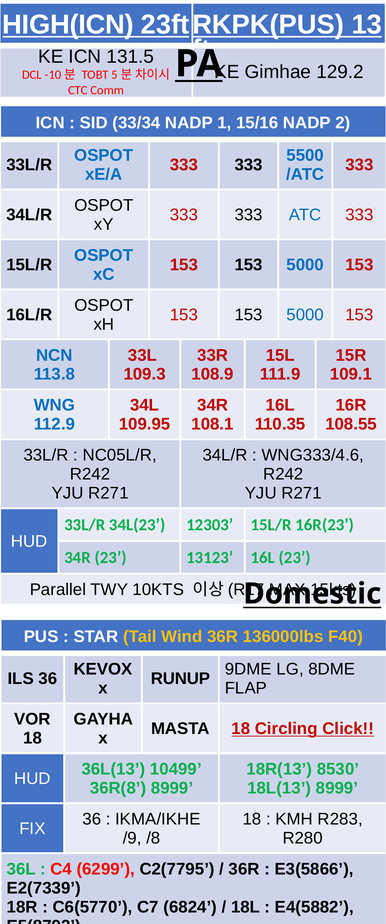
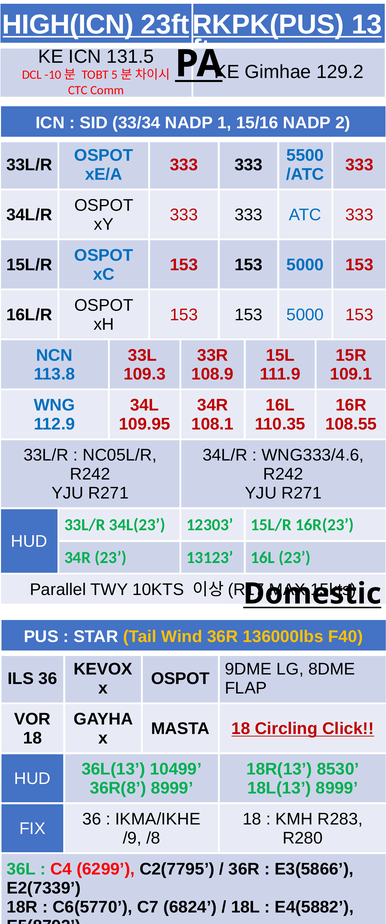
RUNUP: RUNUP -> OSPOT (180, 678)
